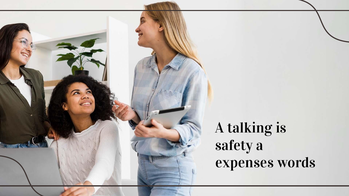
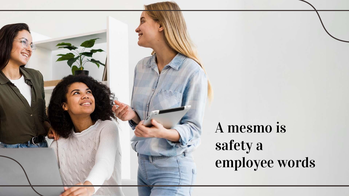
talking: talking -> mesmo (250, 128)
expenses: expenses -> employee (245, 163)
